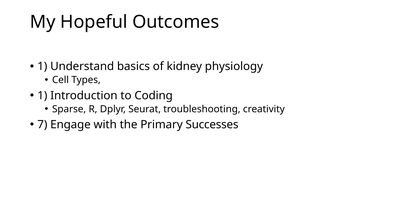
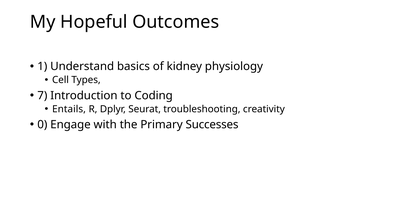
1: 1 -> 7 (42, 96)
Sparse: Sparse -> Entails (69, 109)
7: 7 -> 0 (42, 125)
